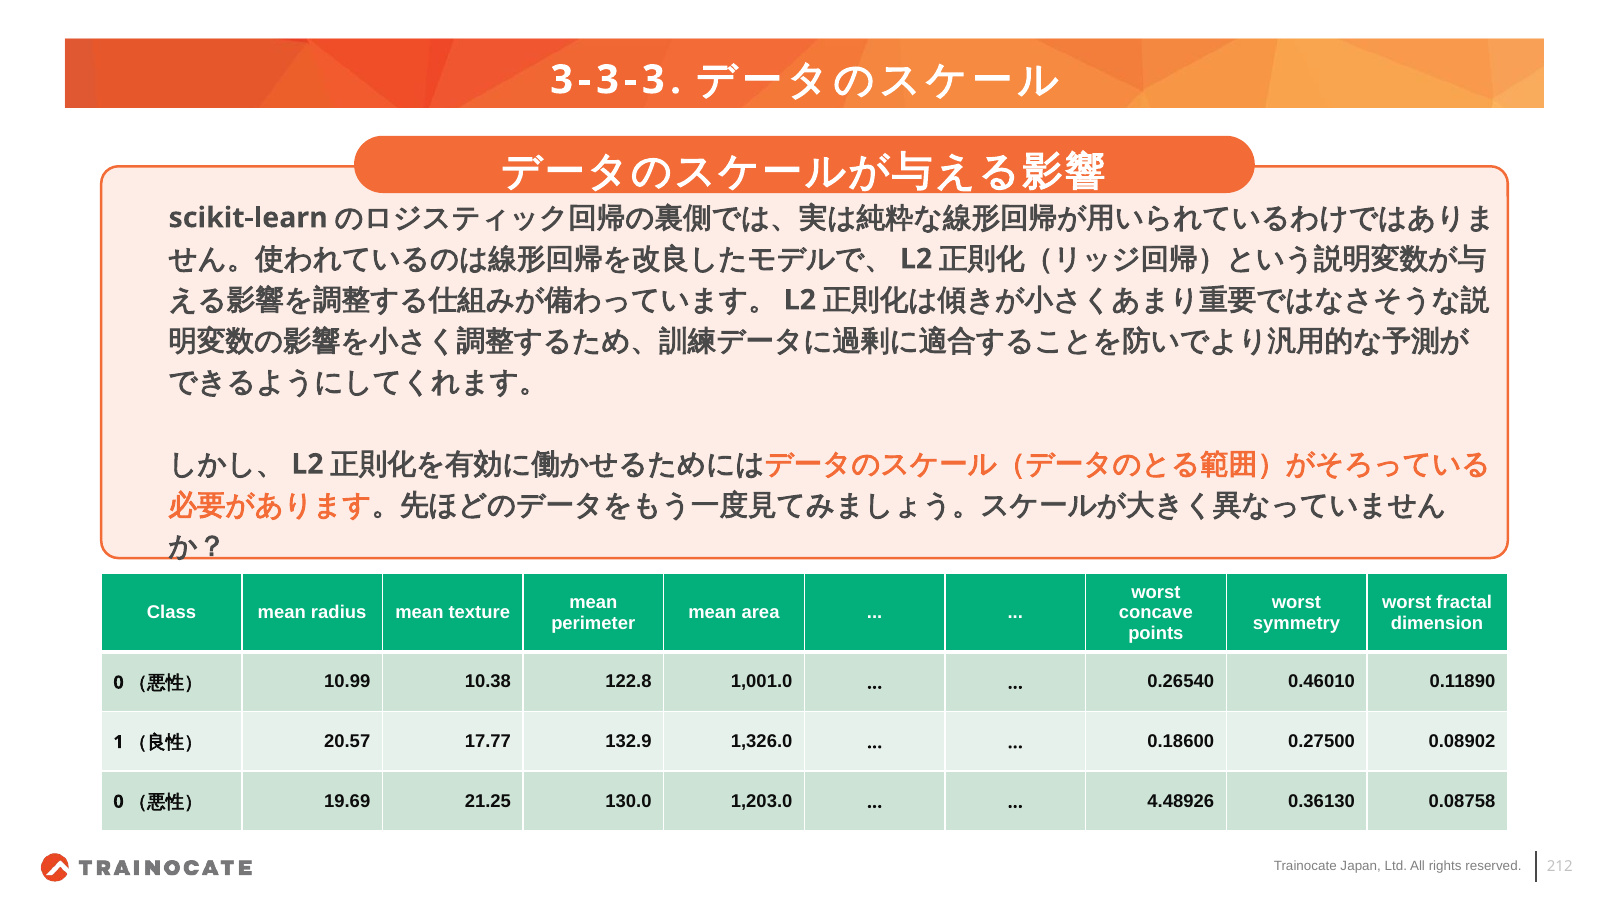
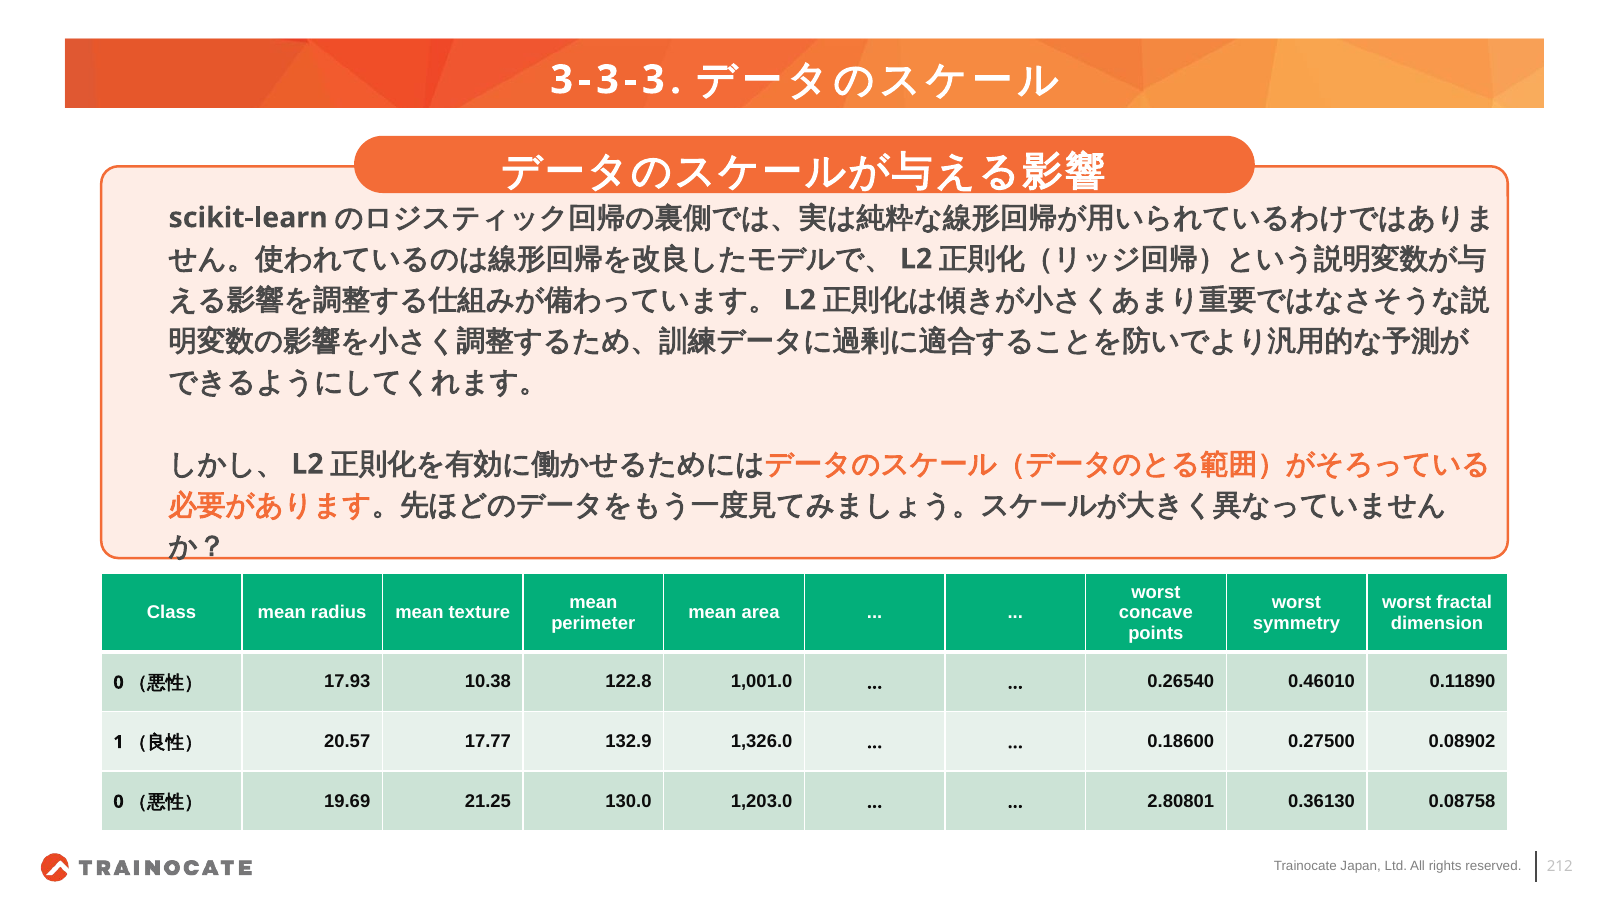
10.99: 10.99 -> 17.93 (347, 682)
4.48926: 4.48926 -> 2.80801 (1181, 801)
